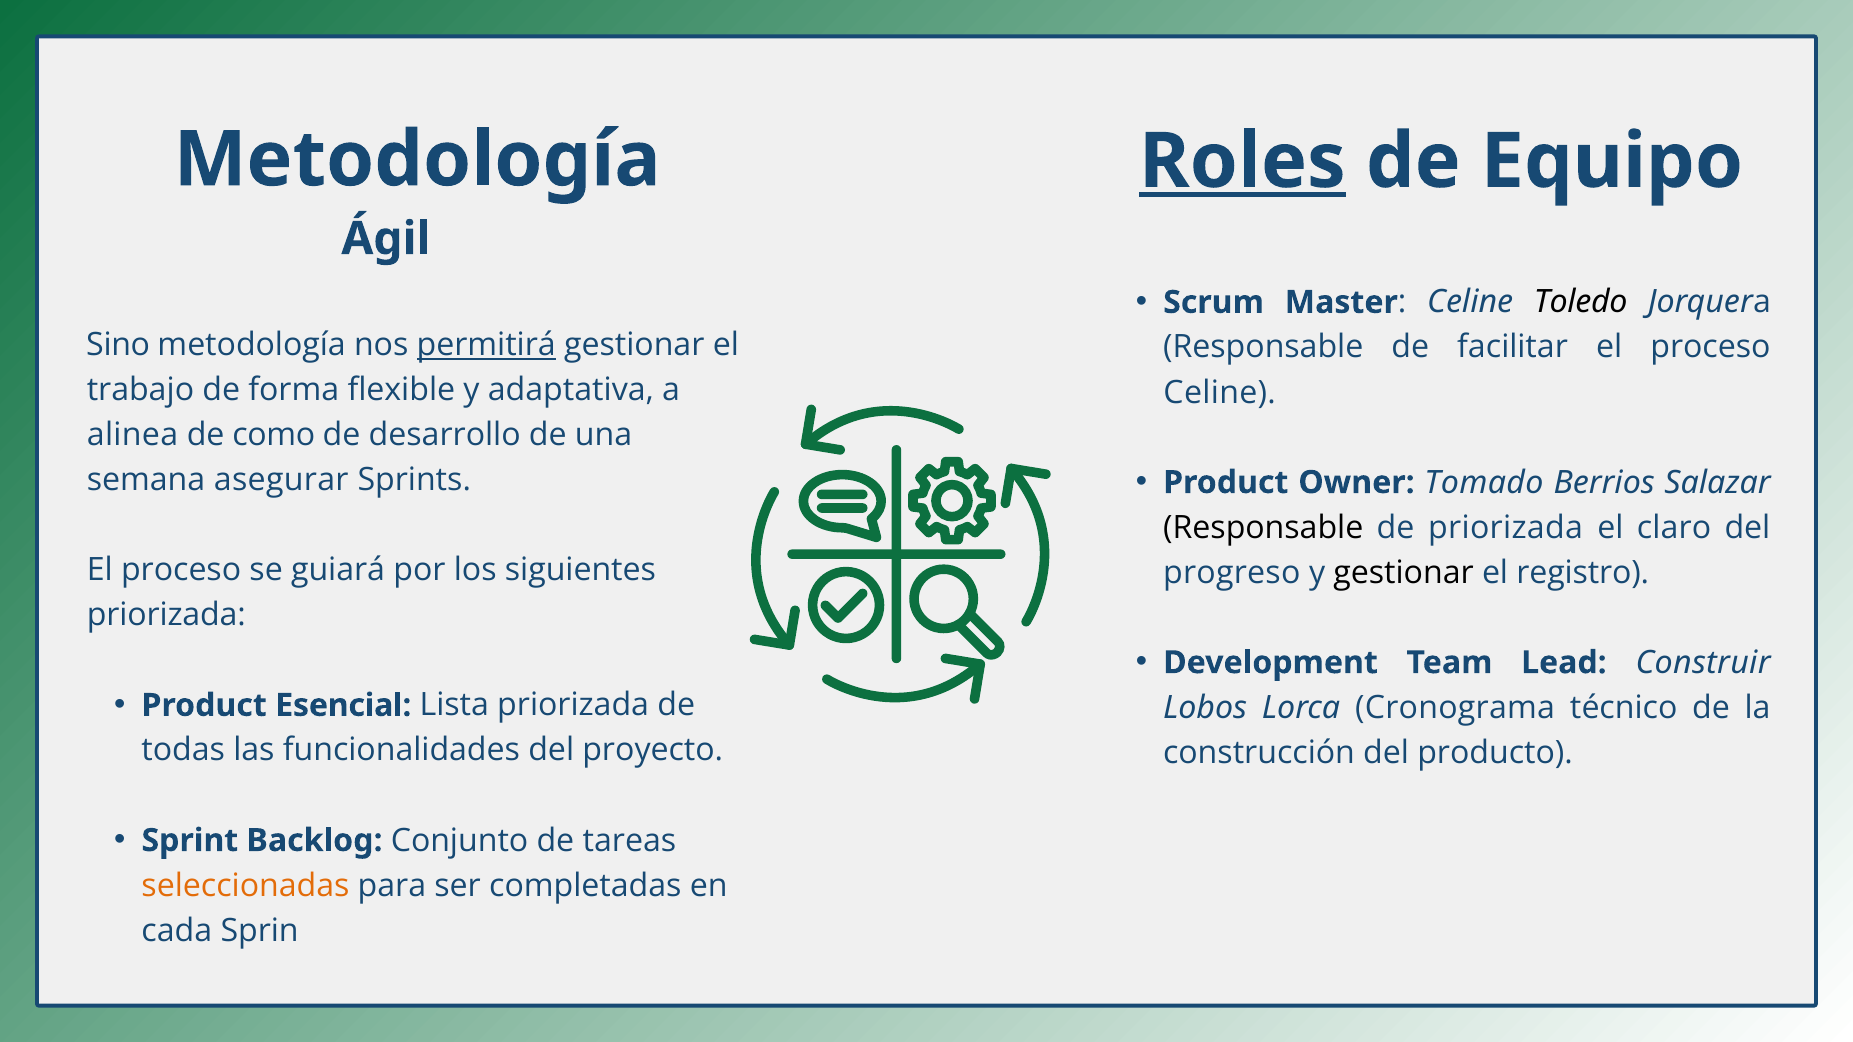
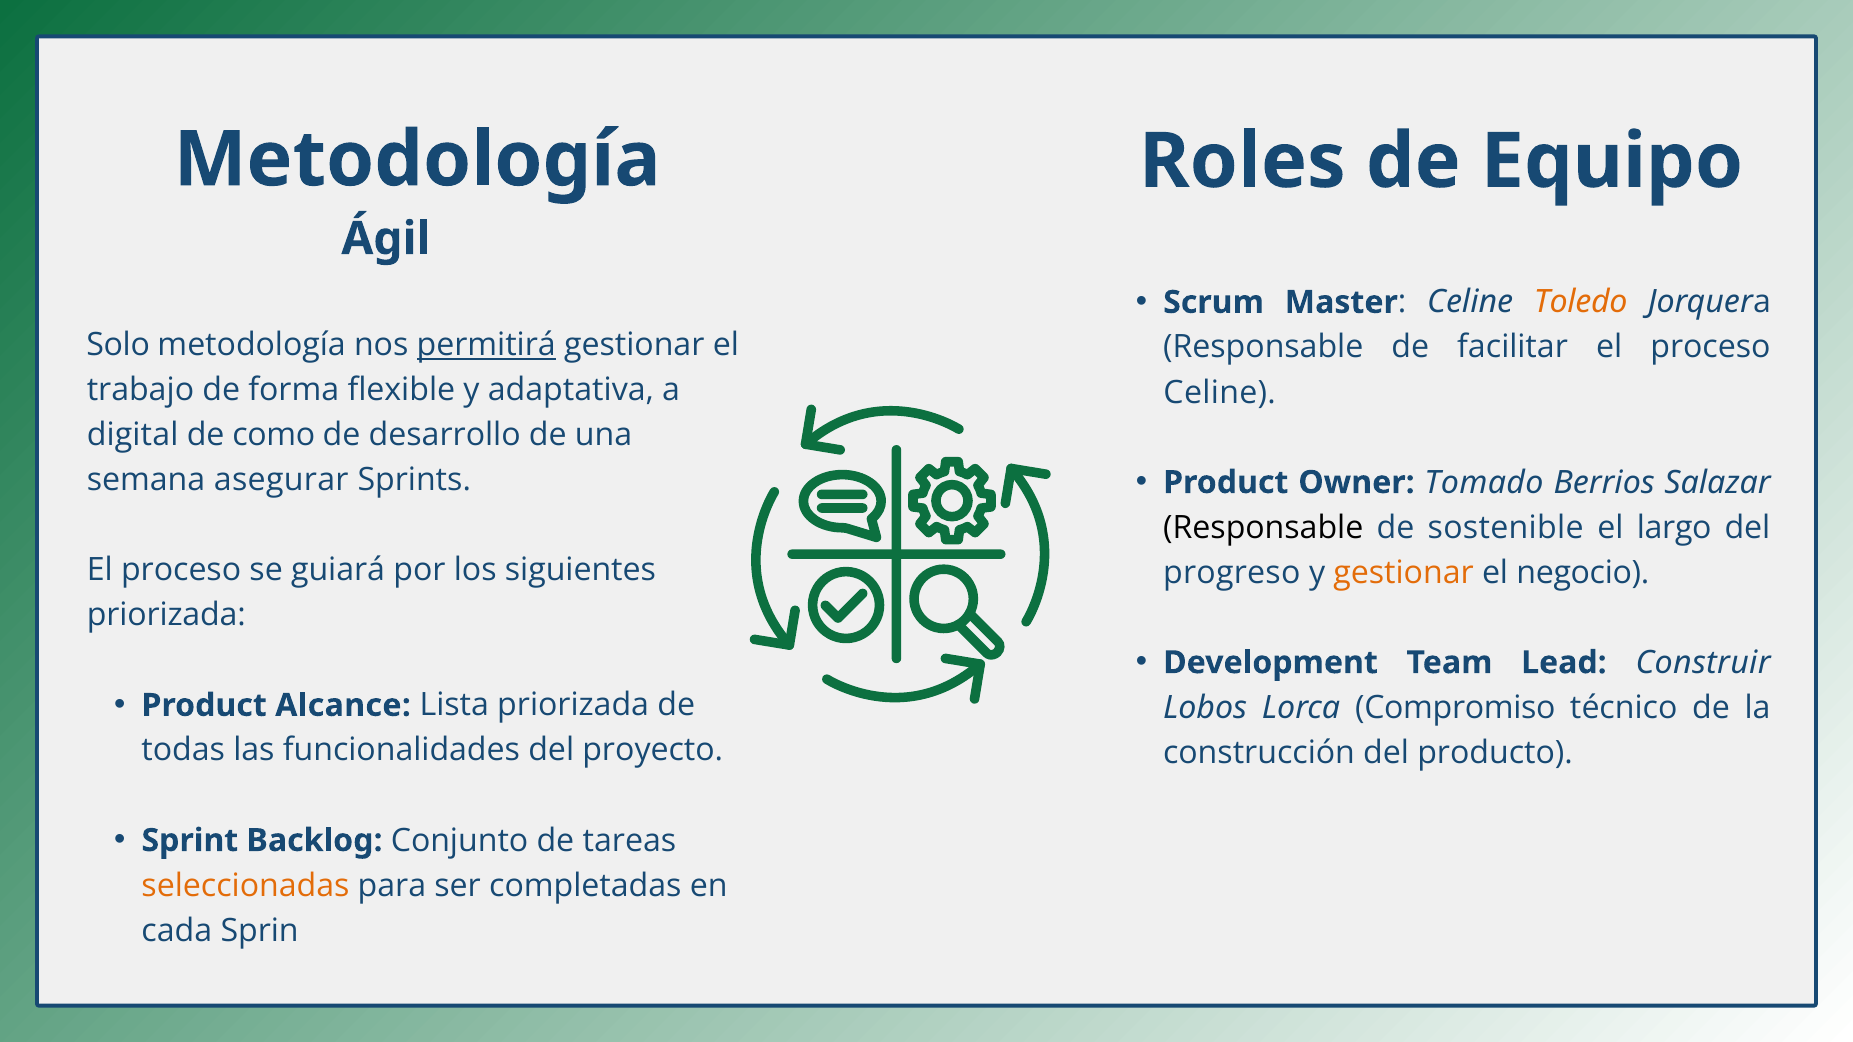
Roles underline: present -> none (1242, 162)
Toledo colour: black -> orange (1581, 302)
Sino: Sino -> Solo (118, 345)
alinea: alinea -> digital (133, 435)
de priorizada: priorizada -> sostenible (1506, 528)
claro: claro -> largo (1674, 528)
gestionar colour: black -> orange (1404, 573)
registro: registro -> negocio (1583, 573)
Esencial: Esencial -> Alcance (343, 706)
Cronograma: Cronograma -> Compromiso (1455, 708)
